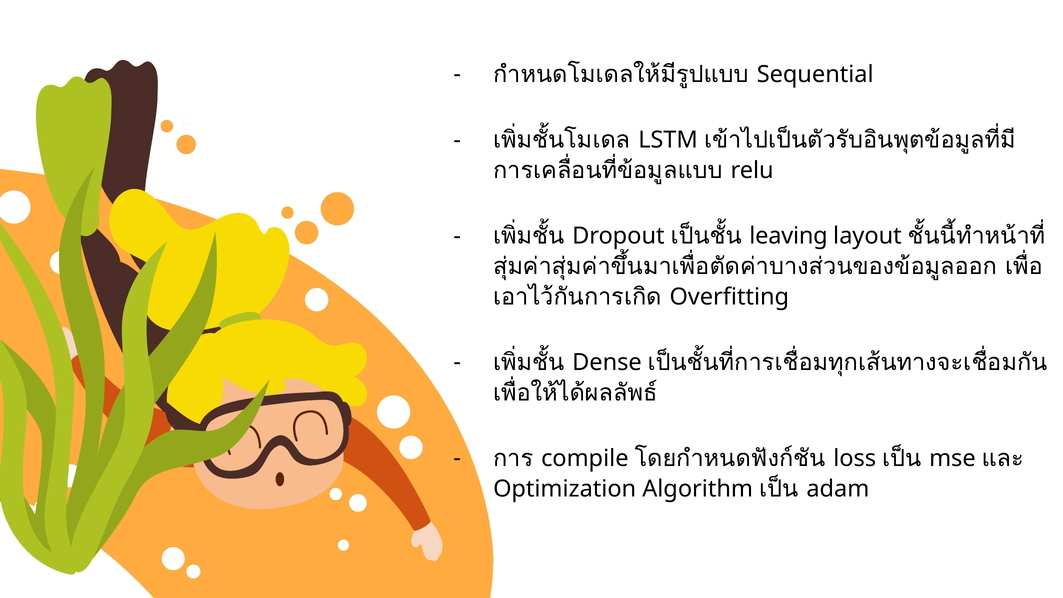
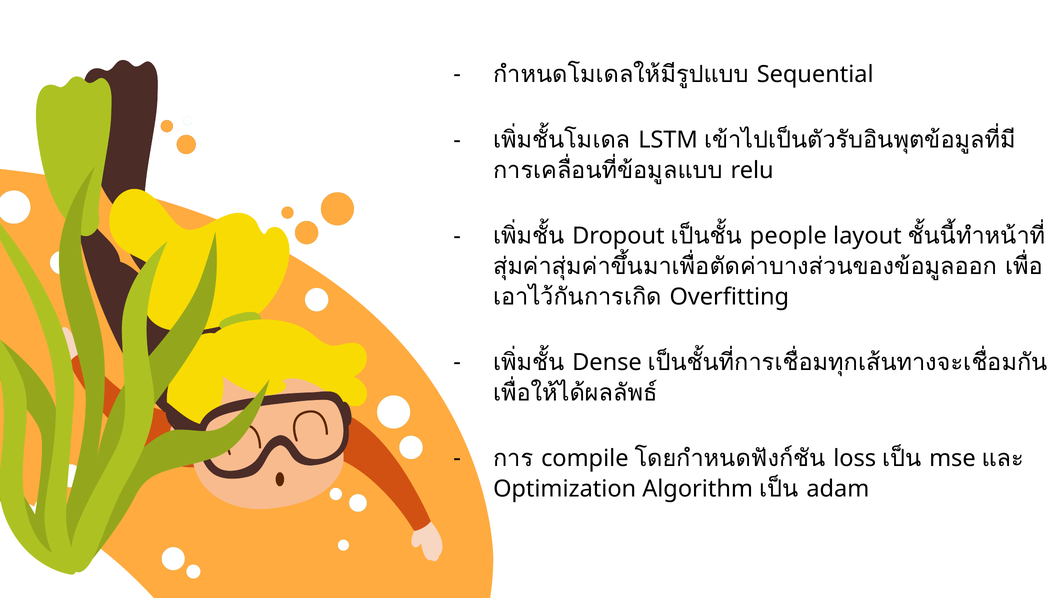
leaving: leaving -> people (788, 236)
